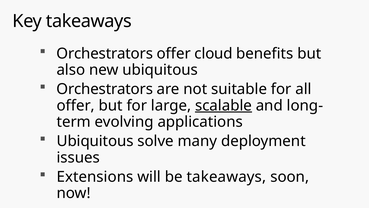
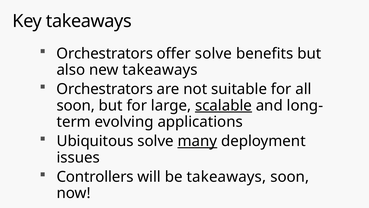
offer cloud: cloud -> solve (213, 53)
new ubiquitous: ubiquitous -> takeaways (160, 70)
offer: offer -> soon (76, 105)
many underline: none -> present (197, 141)
Extensions: Extensions -> Controllers (95, 176)
